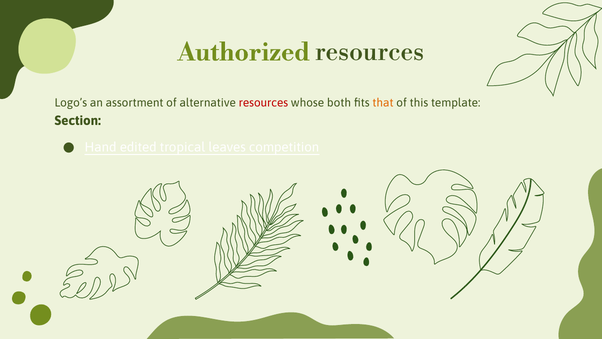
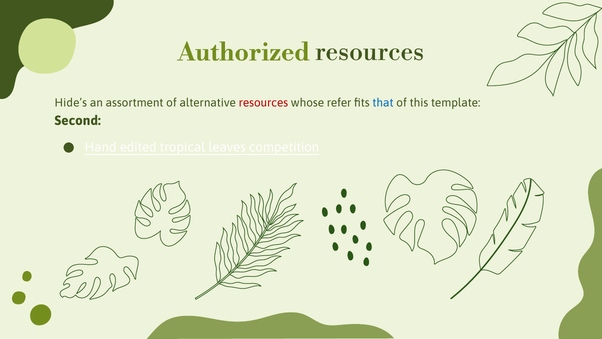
Logo’s: Logo’s -> Hide’s (71, 103)
both: both -> refer (339, 103)
that colour: orange -> blue (383, 103)
Section: Section -> Second (78, 120)
